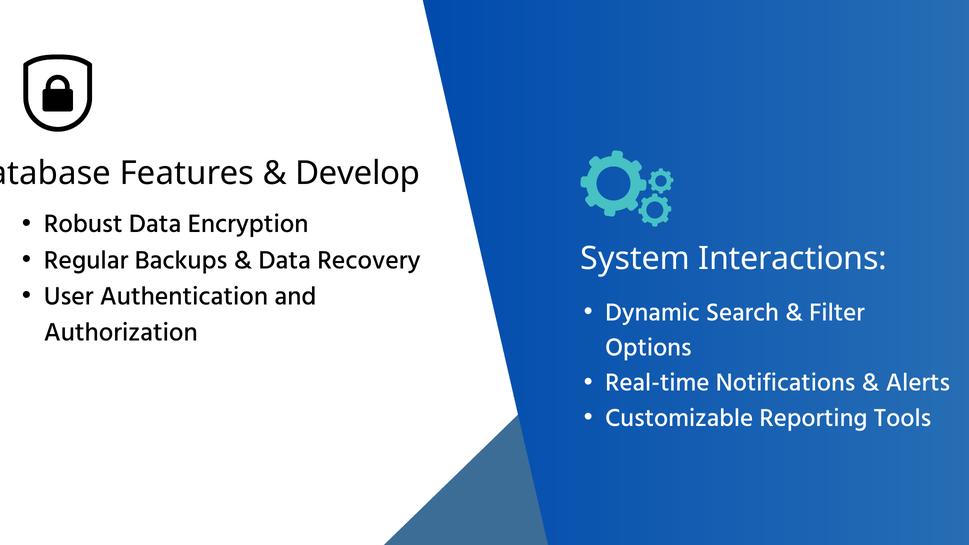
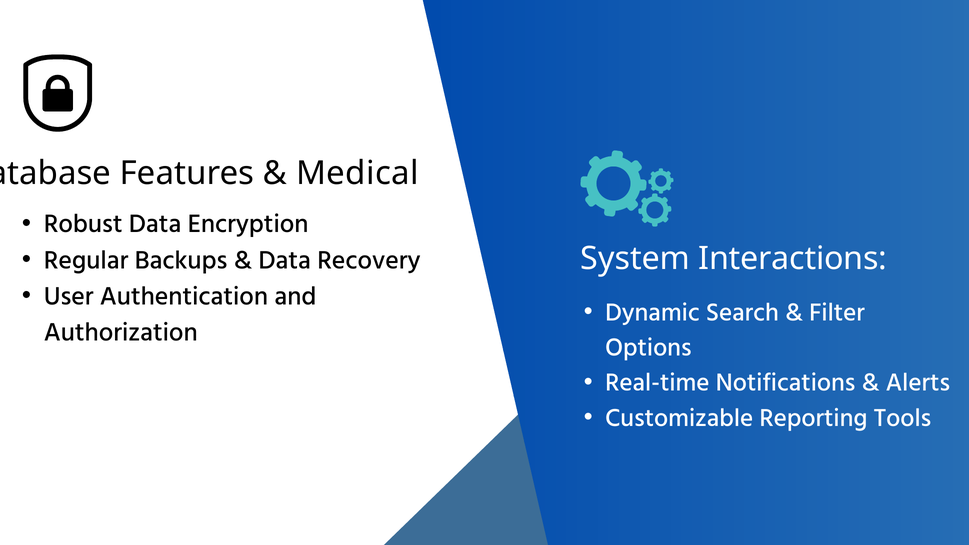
Develop: Develop -> Medical (357, 173)
